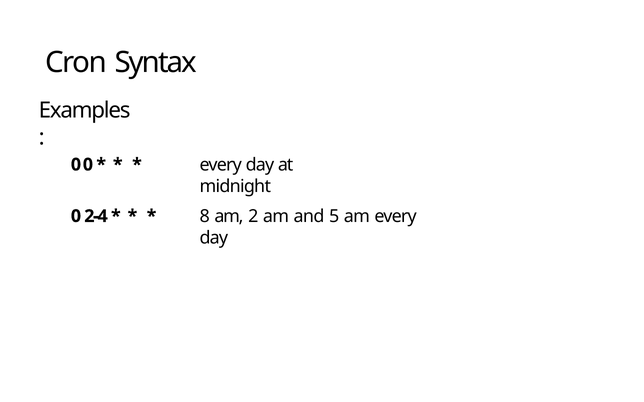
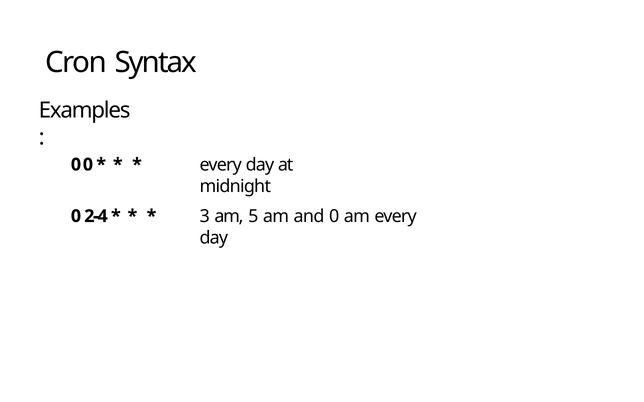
8: 8 -> 3 (205, 216)
2: 2 -> 5 (253, 216)
and 5: 5 -> 0 (334, 216)
